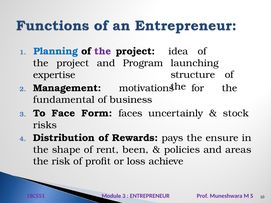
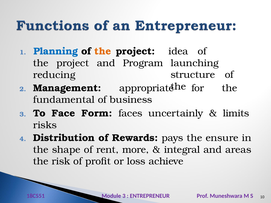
the colour: purple -> orange (103, 51)
expertise: expertise -> reducing (54, 75)
motivations: motivations -> appropriate (147, 88)
stock: stock -> limits (236, 114)
been: been -> more (136, 150)
policies: policies -> integral (182, 150)
